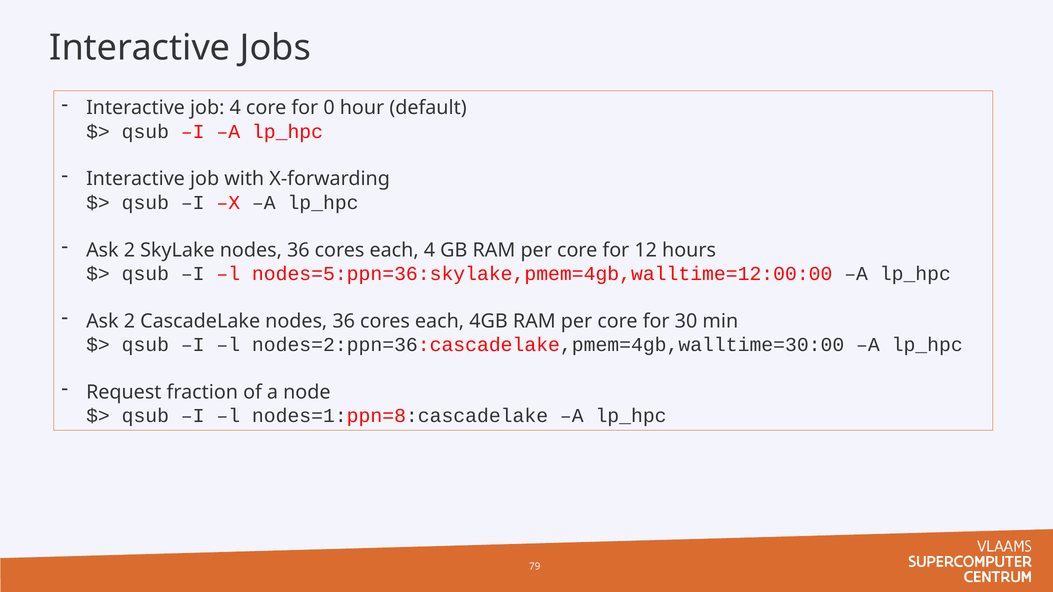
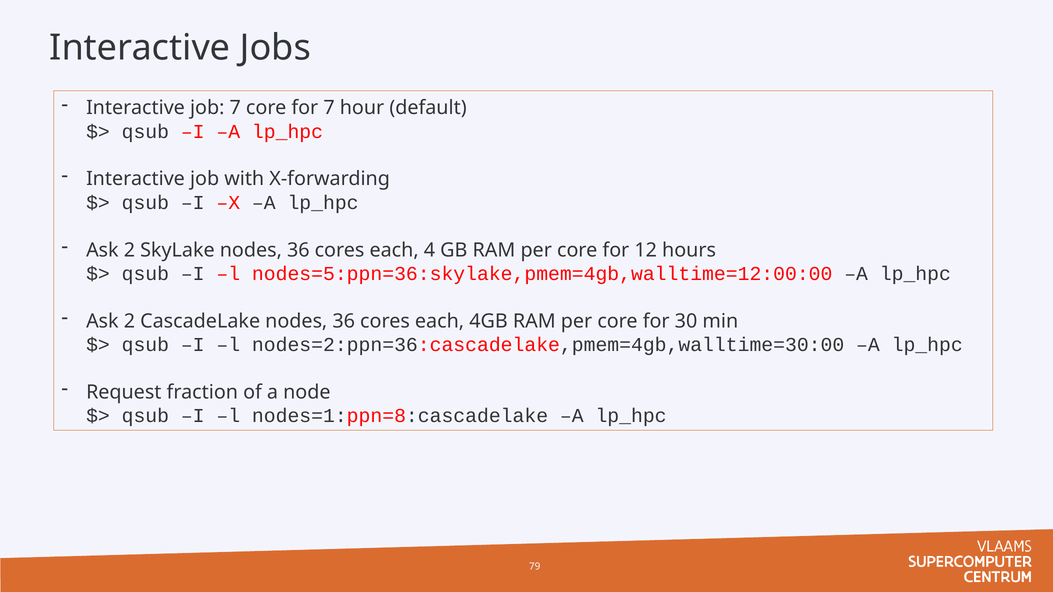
job 4: 4 -> 7 (235, 108)
for 0: 0 -> 7 (329, 108)
